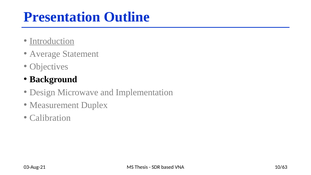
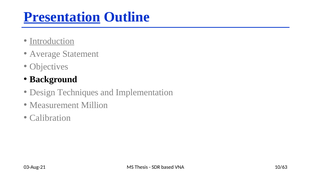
Presentation underline: none -> present (62, 17)
Microwave: Microwave -> Techniques (78, 92)
Duplex: Duplex -> Million (94, 105)
